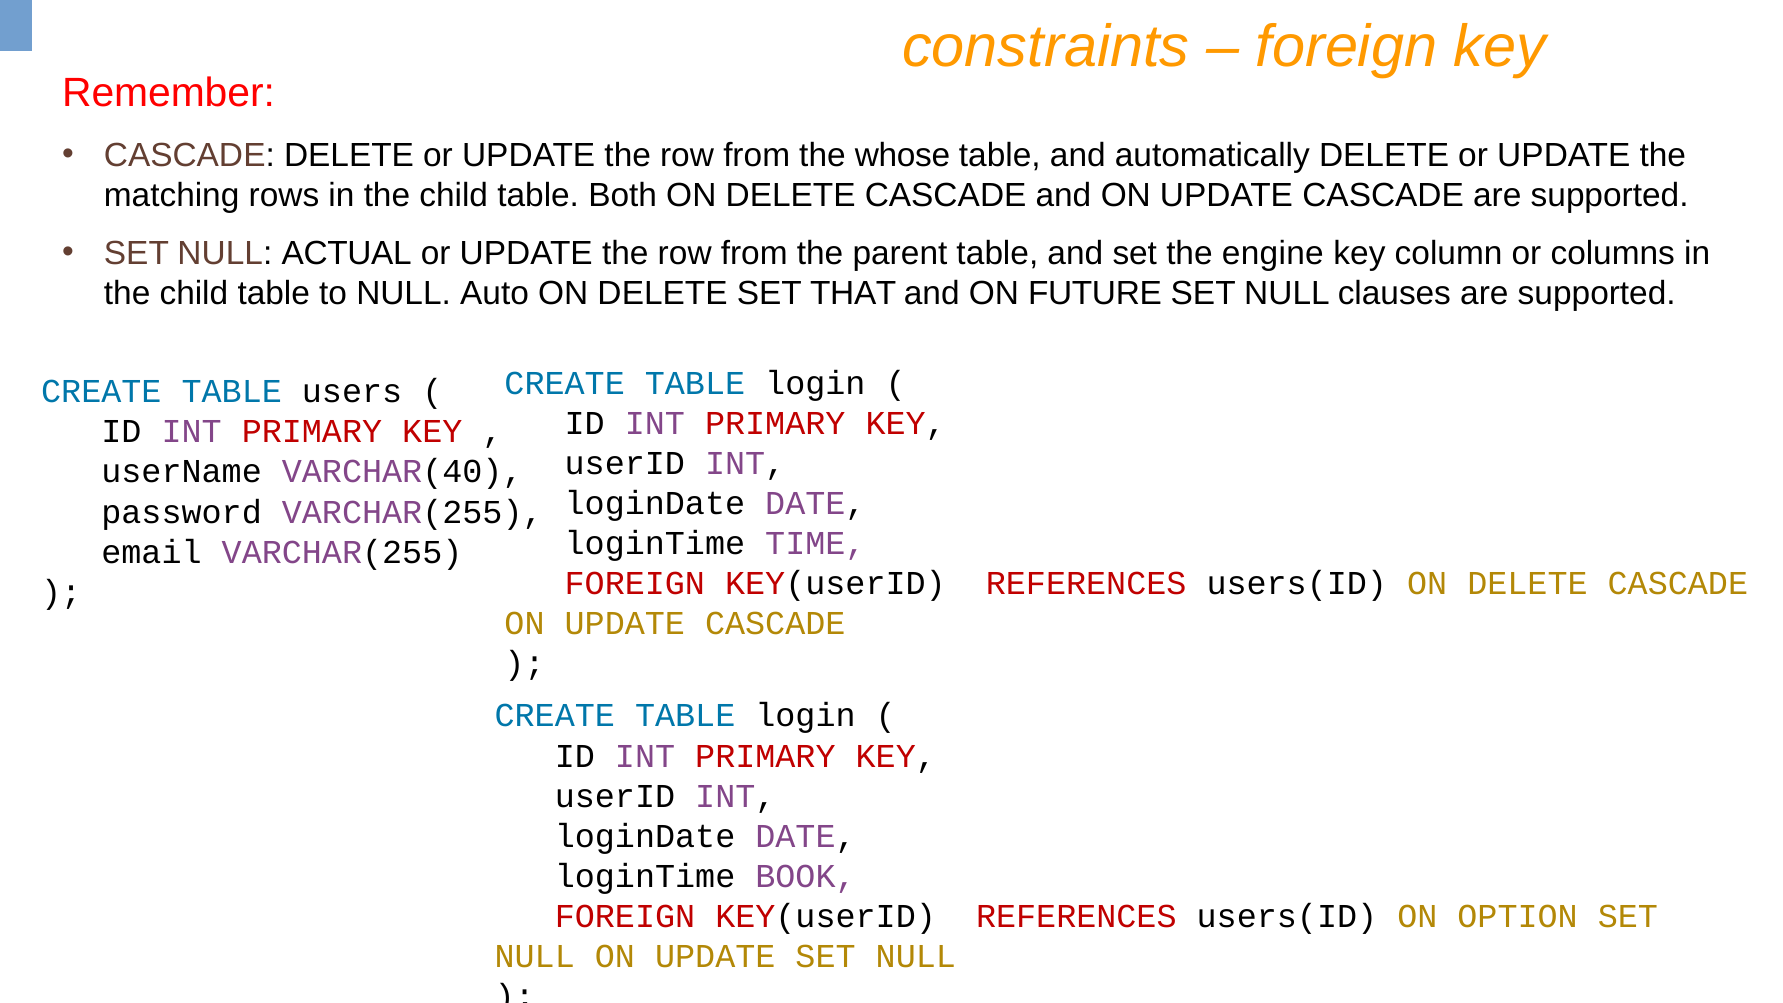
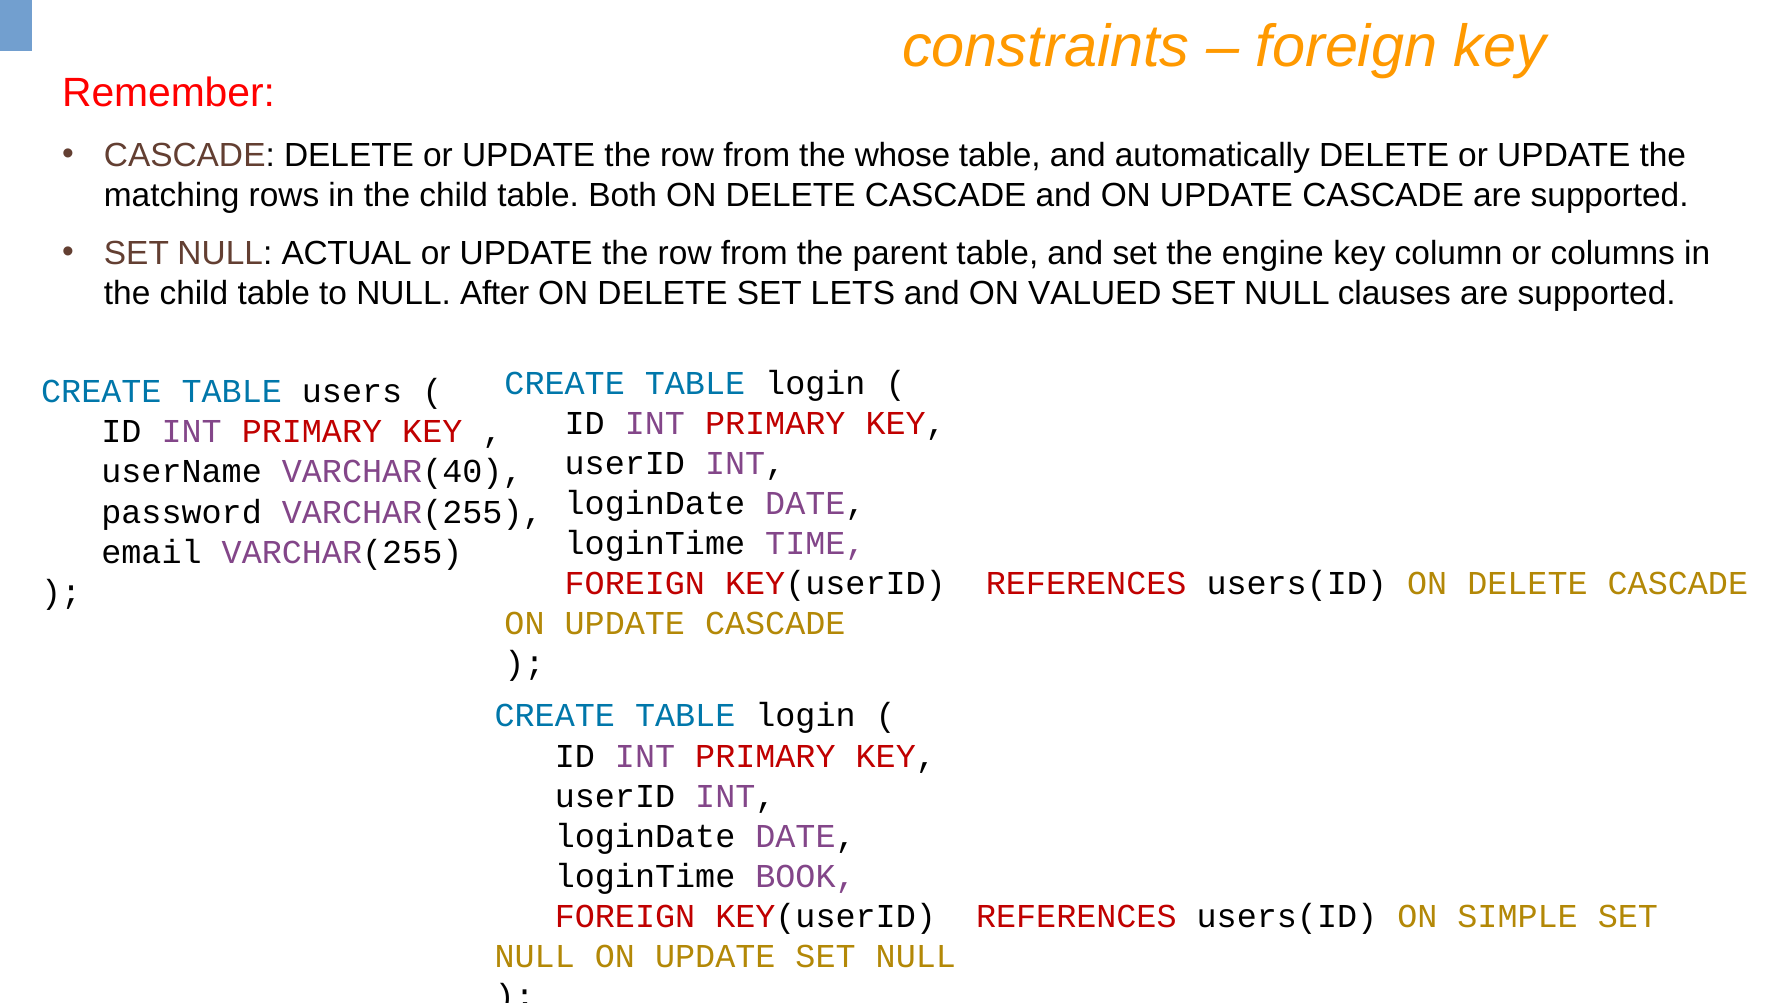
Auto: Auto -> After (495, 293)
THAT: THAT -> LETS (853, 293)
FUTURE: FUTURE -> VALUED (1095, 293)
OPTION: OPTION -> SIMPLE (1518, 916)
